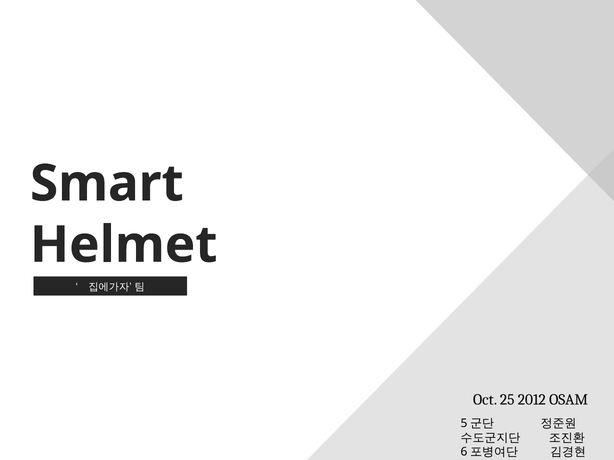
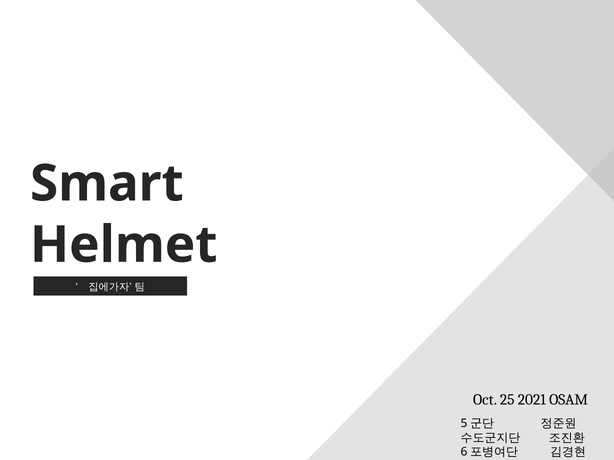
2012: 2012 -> 2021 (532, 400)
